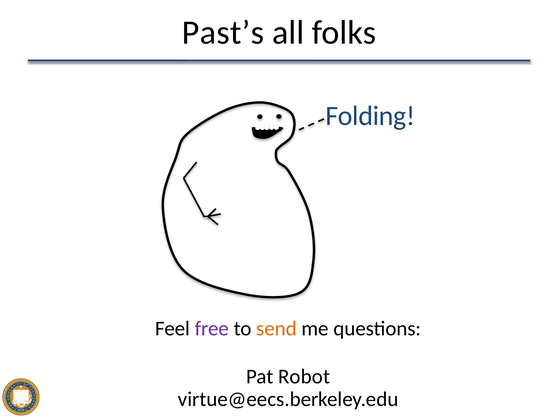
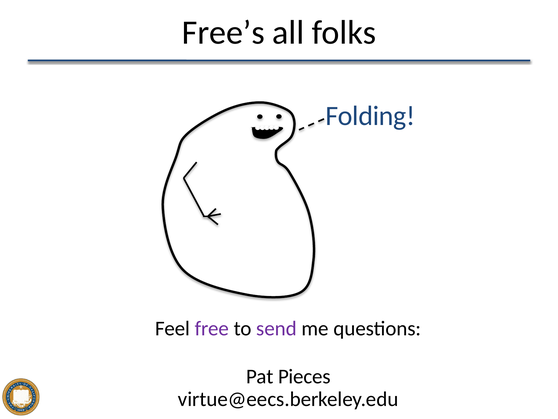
Past’s: Past’s -> Free’s (223, 33)
send colour: orange -> purple (277, 328)
Robot: Robot -> Pieces (304, 376)
